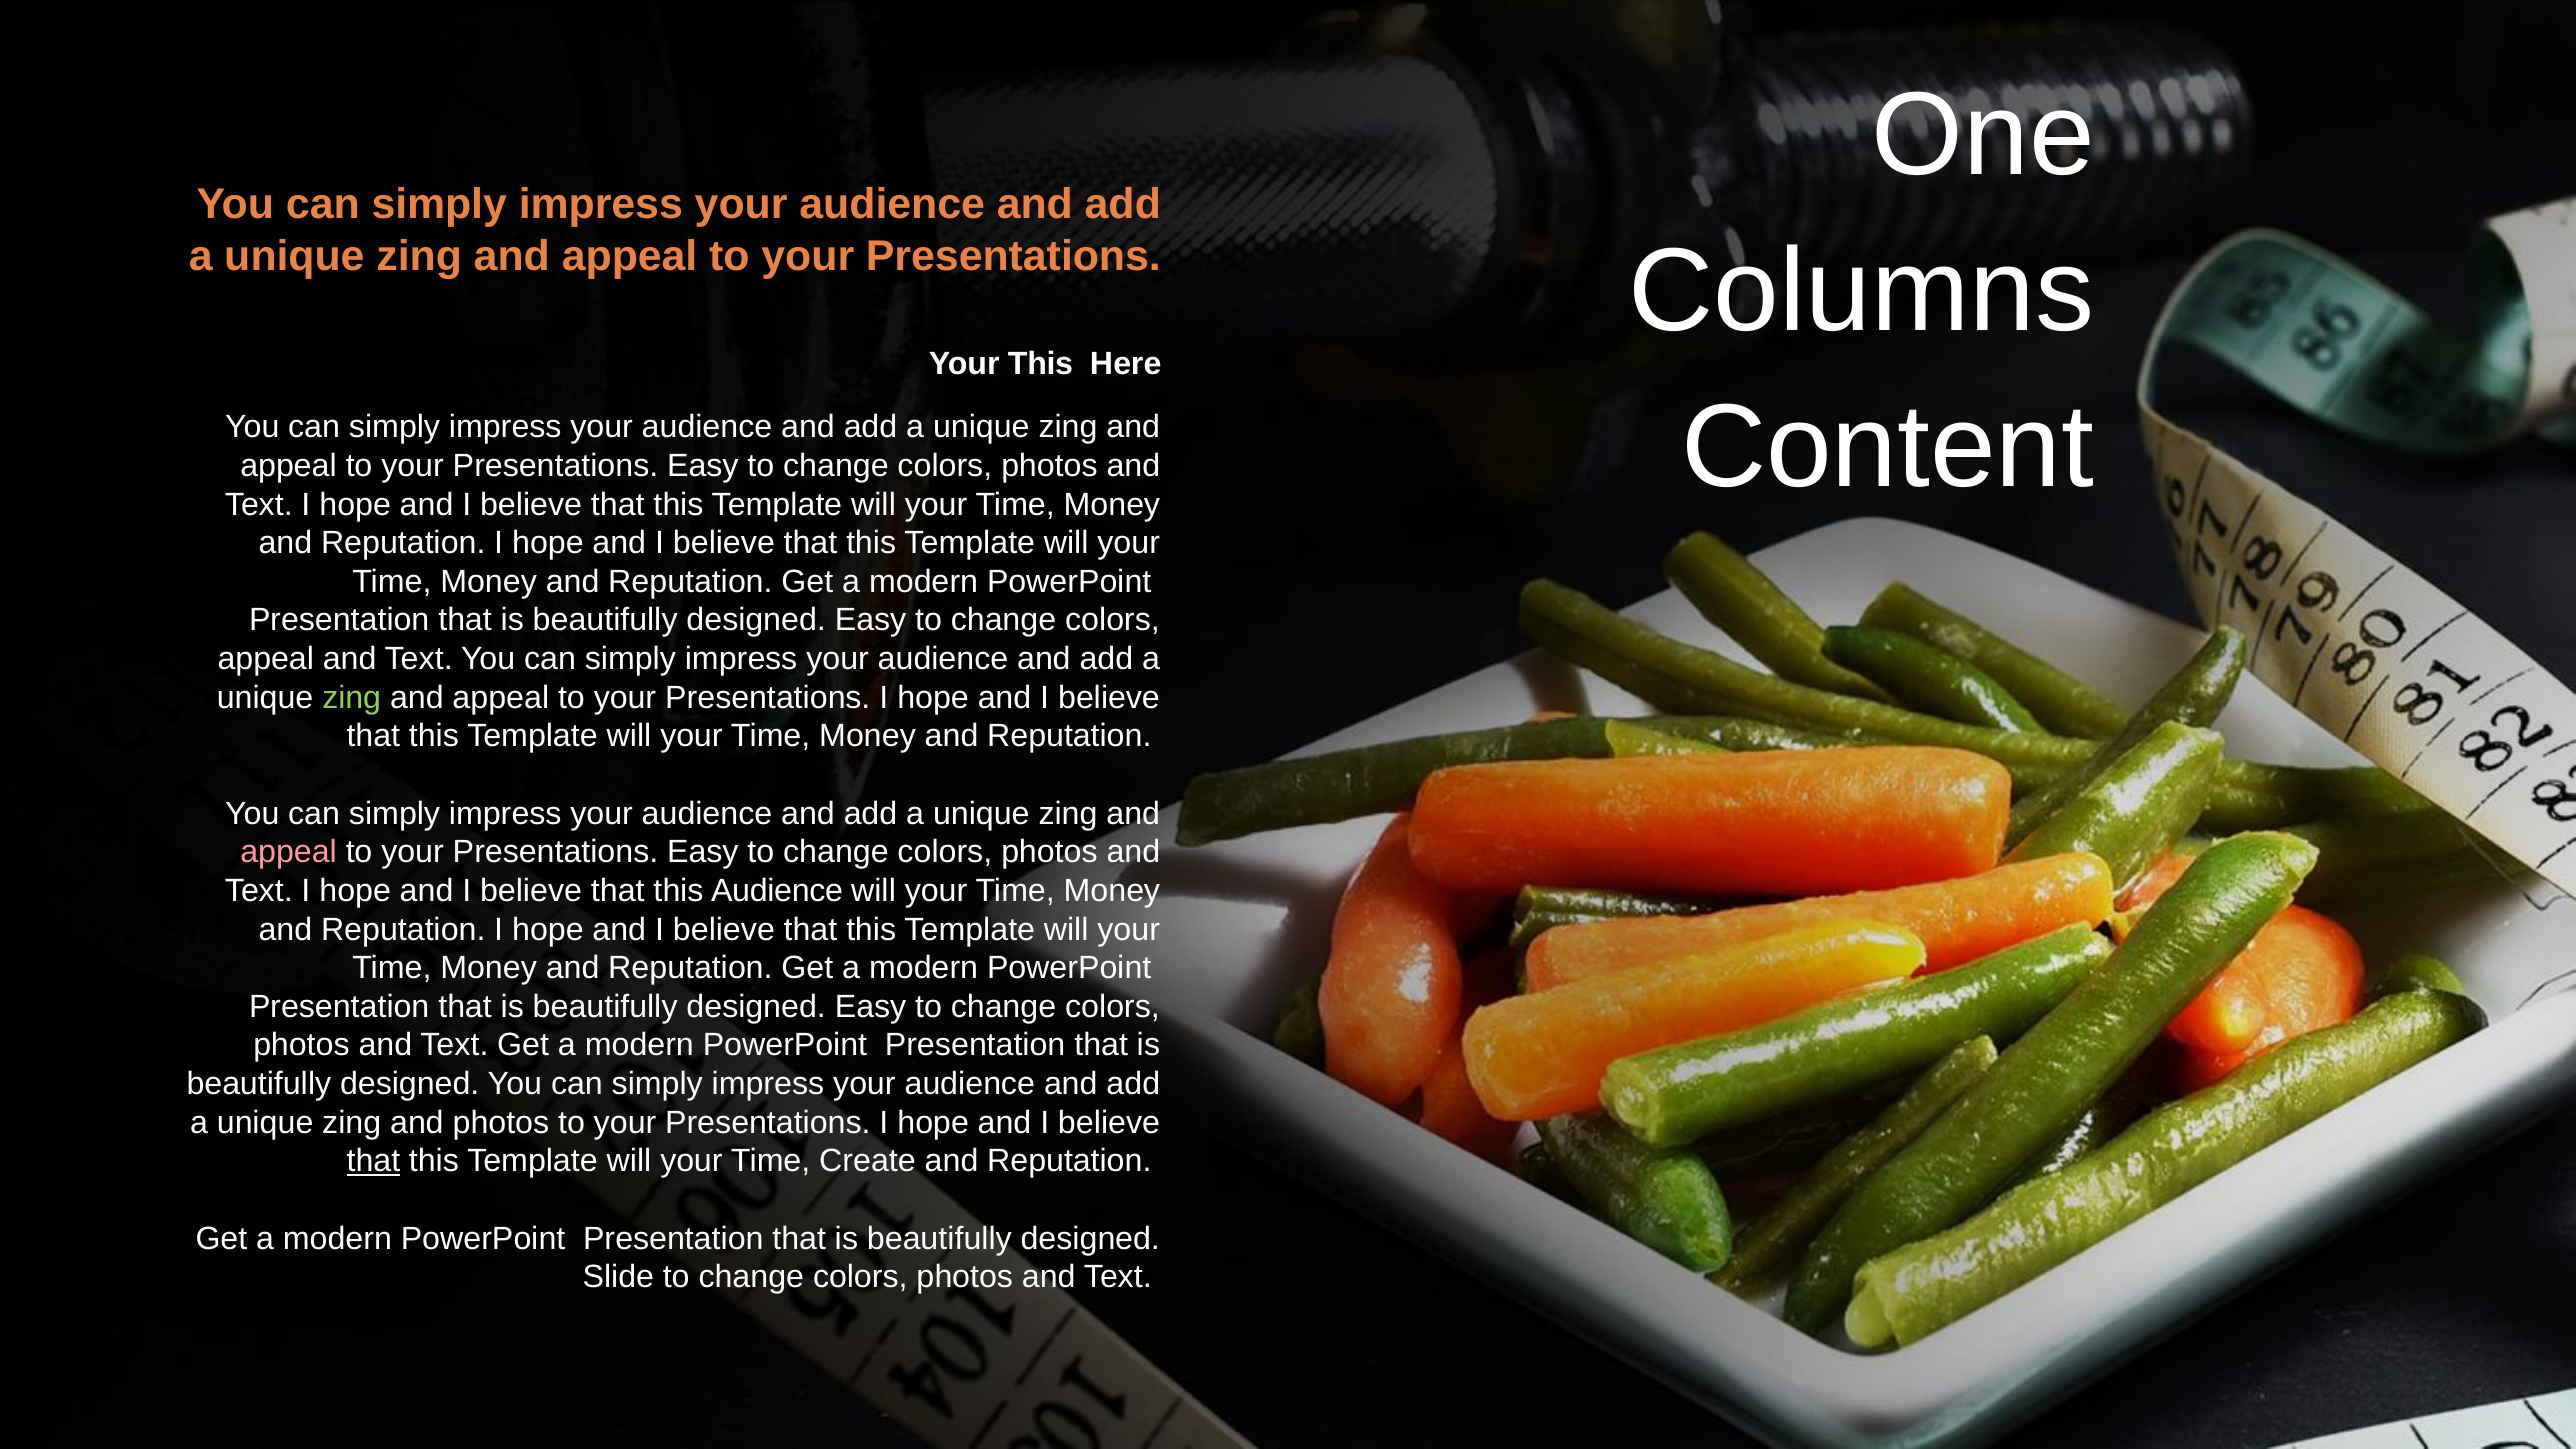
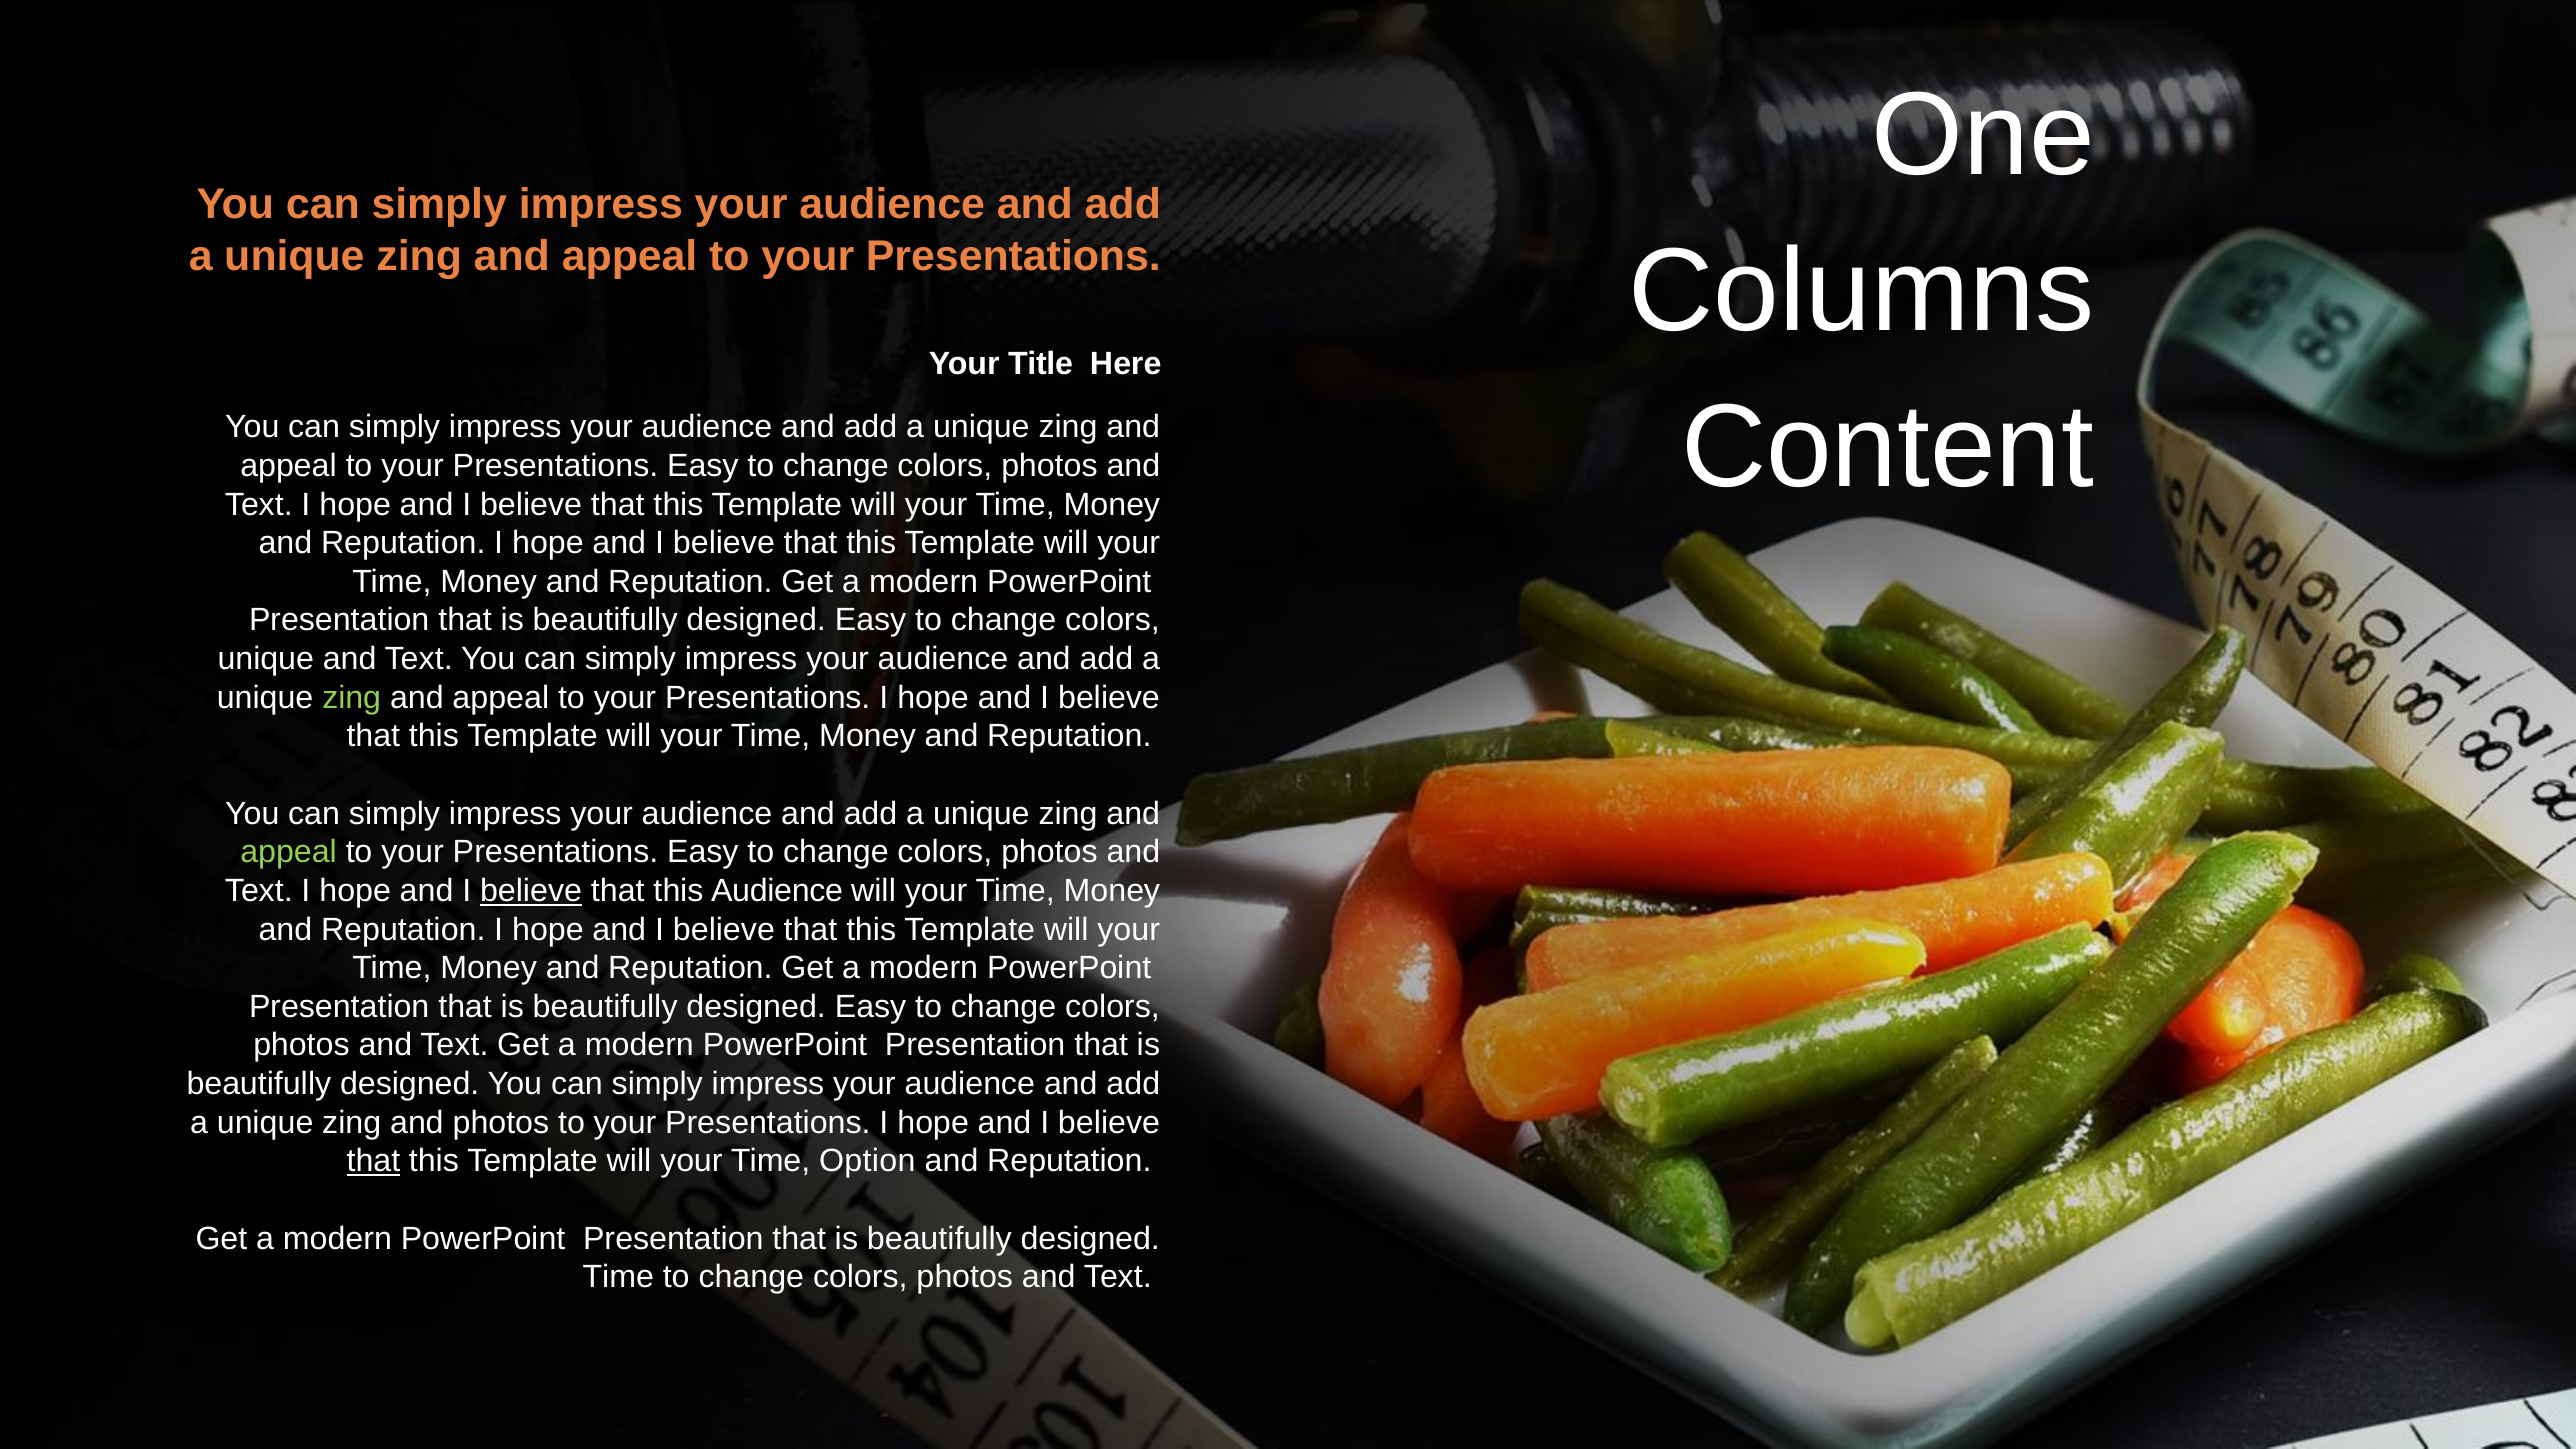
Your This: This -> Title (1041, 363)
appeal: appeal -> unique (266, 659)
appeal colour: pink -> light green (289, 852)
believe underline: none -> present (531, 891)
Create: Create -> Option (867, 1161)
Slide: Slide -> Time (618, 1277)
